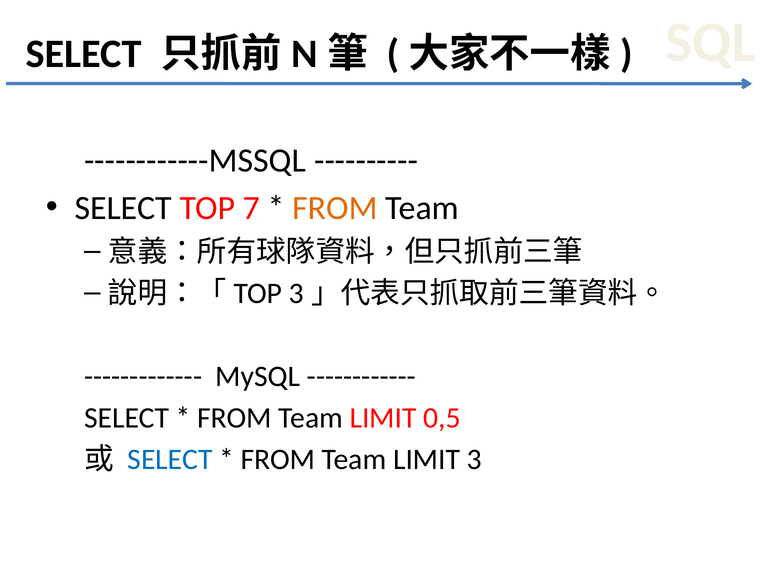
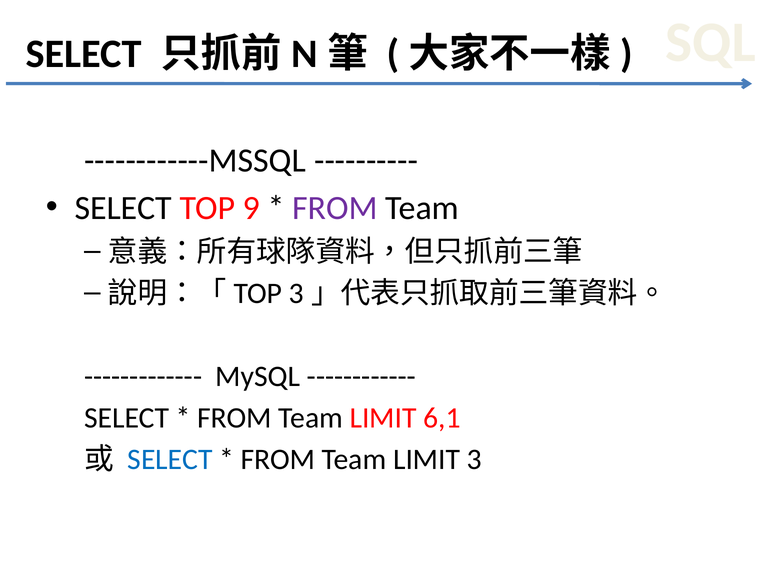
7: 7 -> 9 (251, 208)
FROM colour: orange -> purple (335, 208)
0,5: 0,5 -> 6,1 (442, 418)
